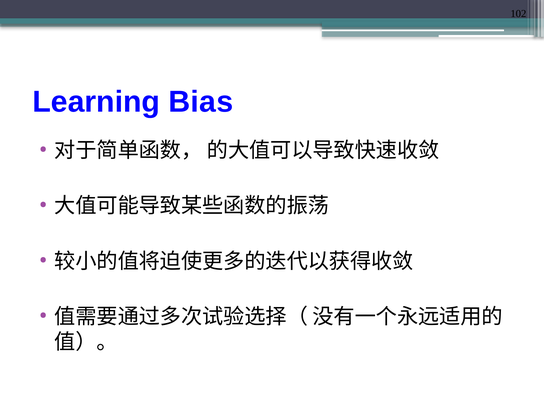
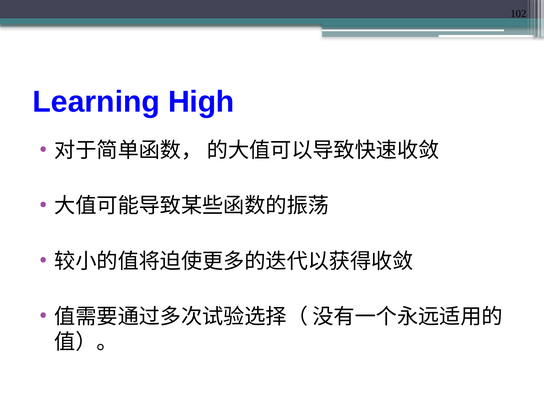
Bias: Bias -> High (201, 102)
